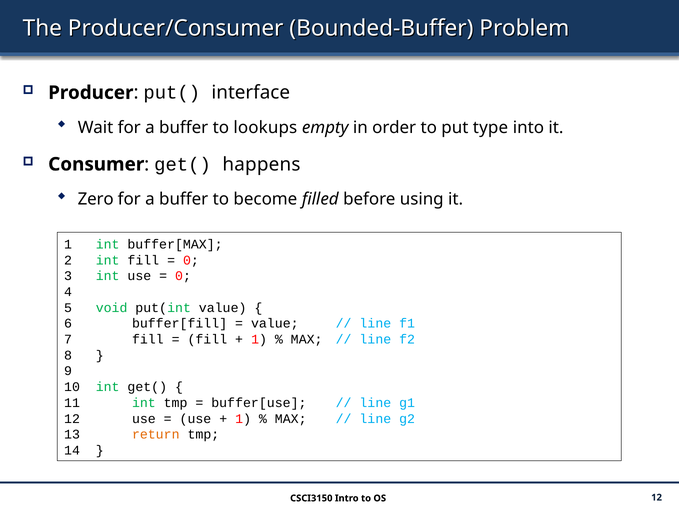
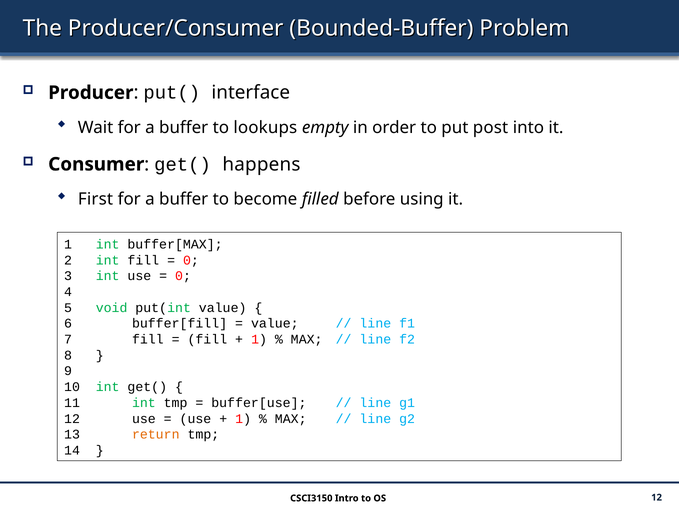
type: type -> post (491, 128)
Zero: Zero -> First (95, 199)
